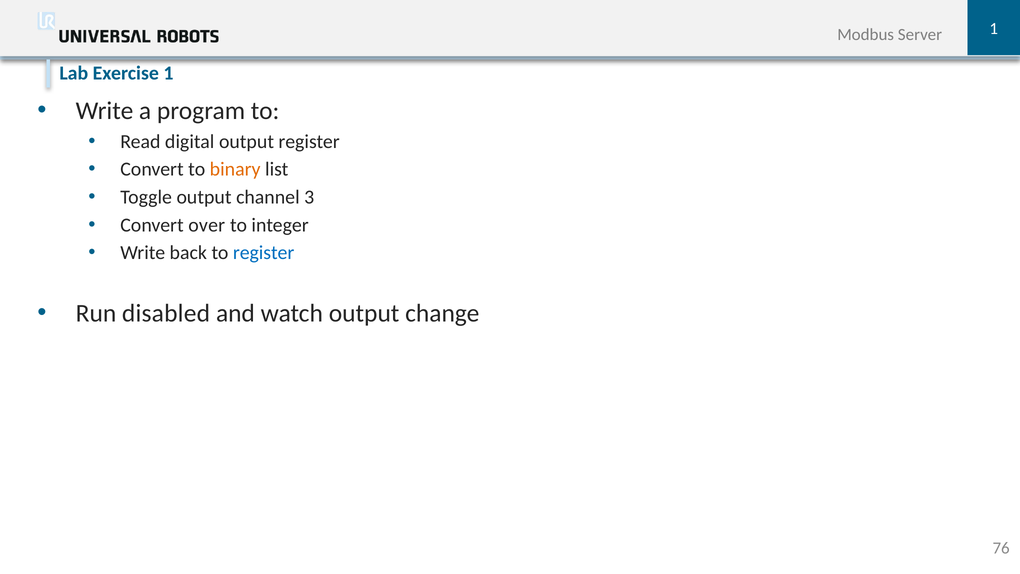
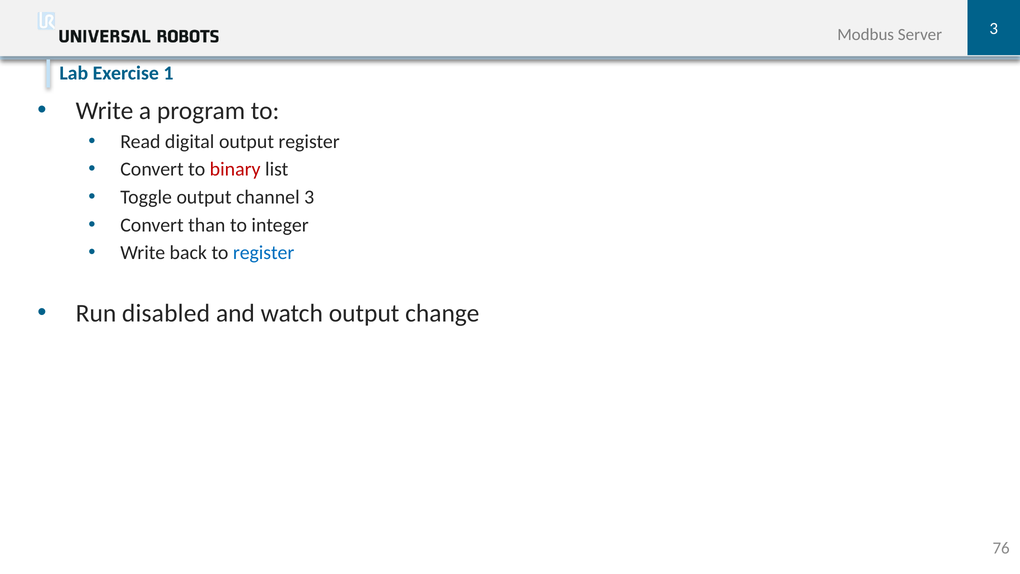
Server 1: 1 -> 3 (994, 29)
binary colour: orange -> red (235, 169)
over: over -> than (207, 225)
